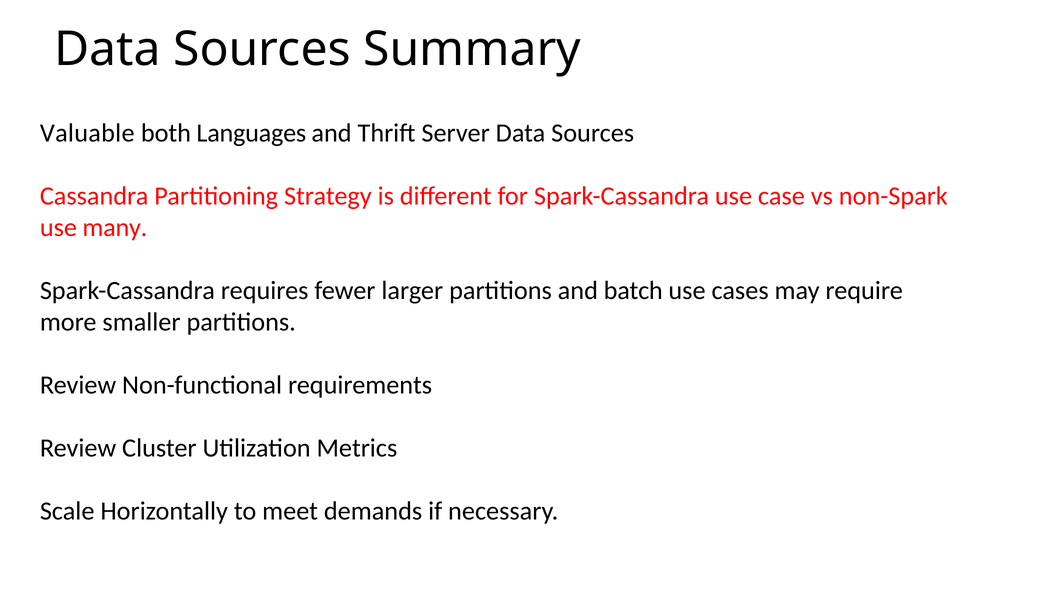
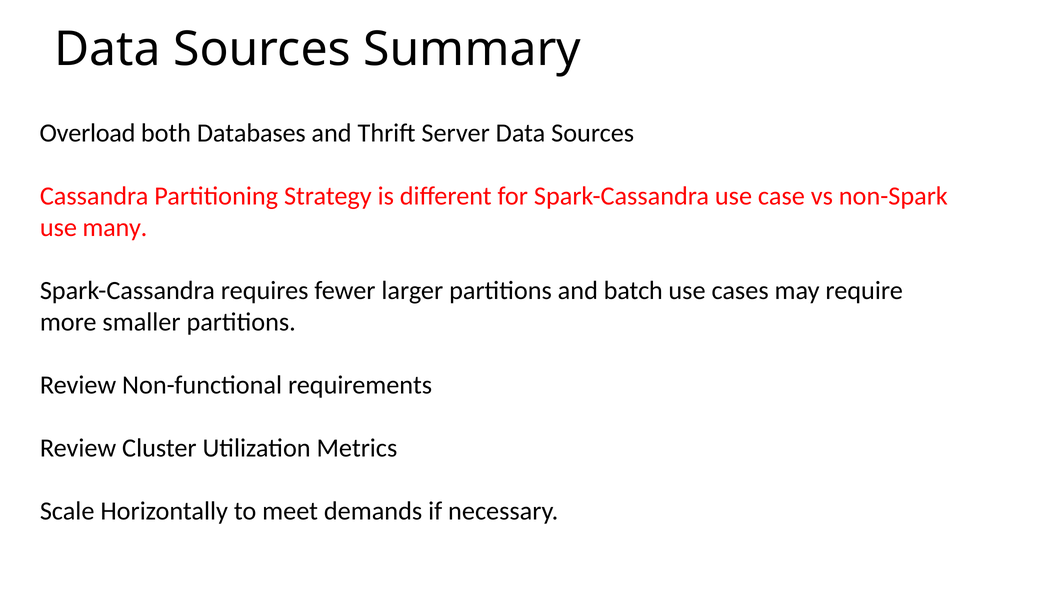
Valuable: Valuable -> Overload (88, 133)
Languages: Languages -> Databases (251, 133)
